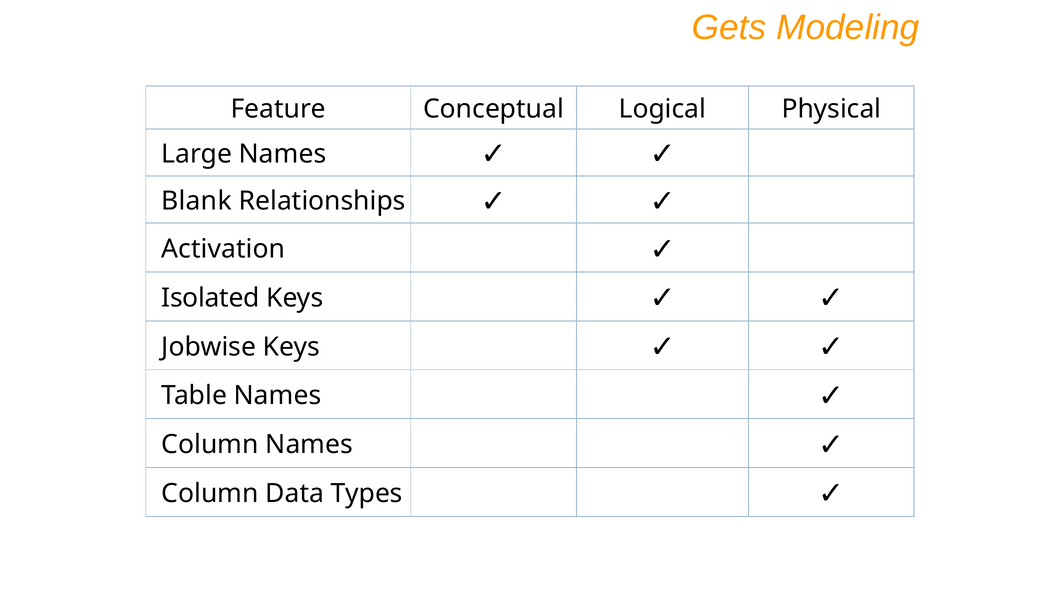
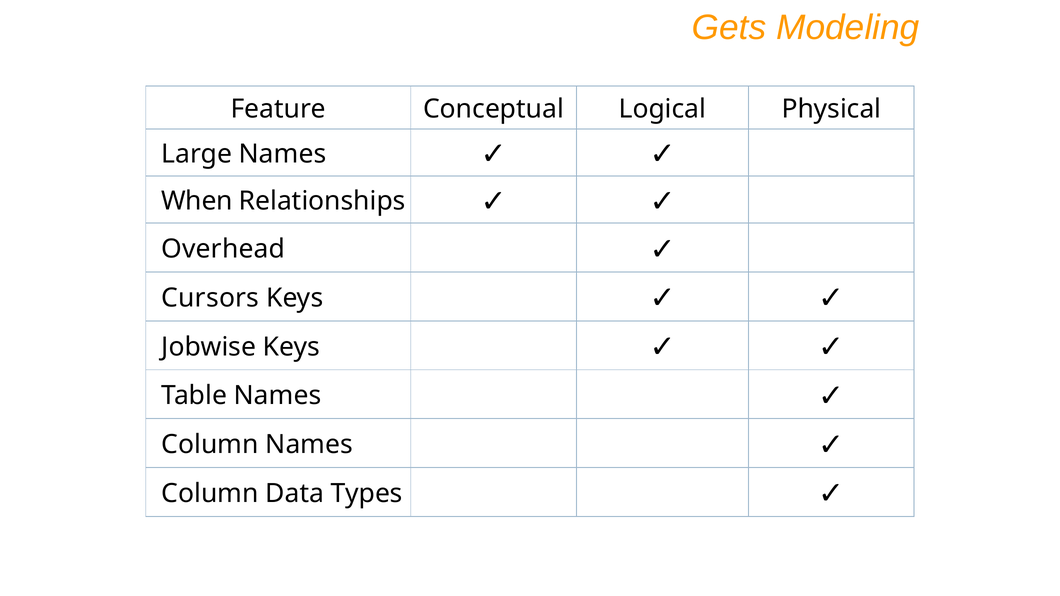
Blank: Blank -> When (197, 201)
Activation: Activation -> Overhead (223, 249)
Isolated: Isolated -> Cursors (210, 298)
